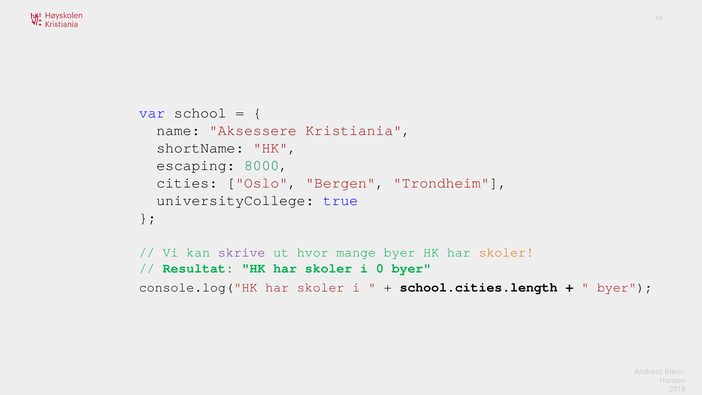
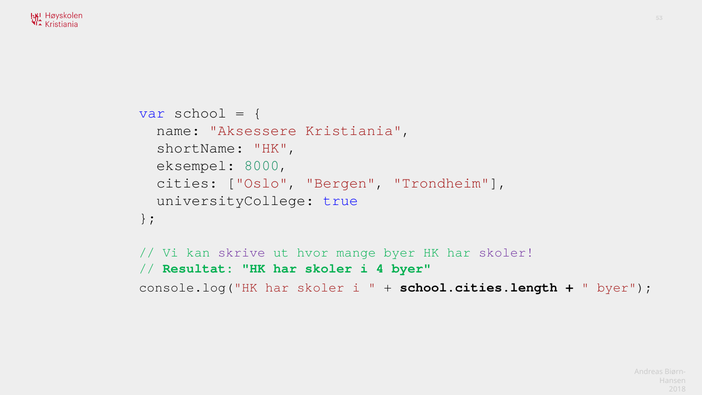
escaping: escaping -> eksempel (196, 165)
skoler colour: orange -> purple (506, 253)
0: 0 -> 4 (380, 268)
